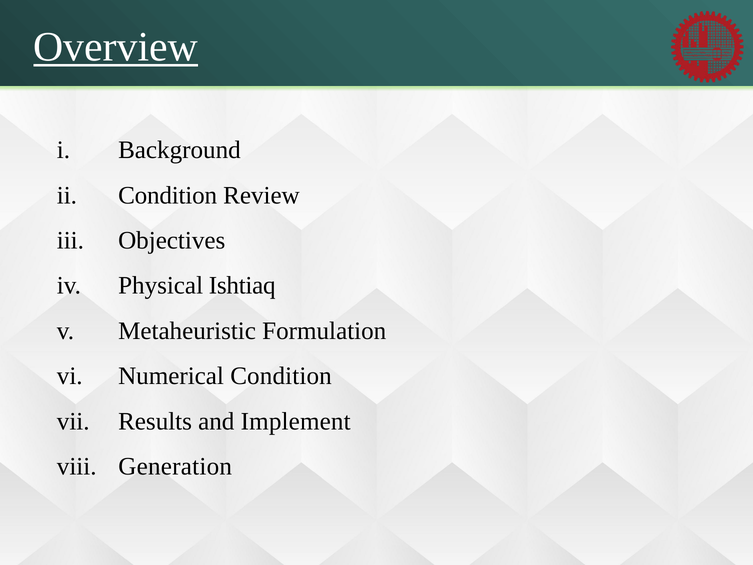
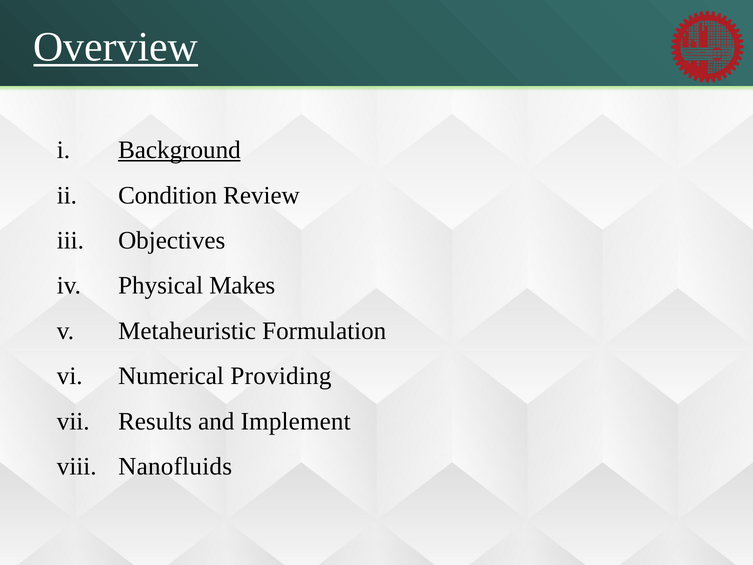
Background underline: none -> present (179, 150)
Ishtiaq: Ishtiaq -> Makes (242, 286)
Numerical Condition: Condition -> Providing (281, 376)
Generation: Generation -> Nanofluids (175, 466)
